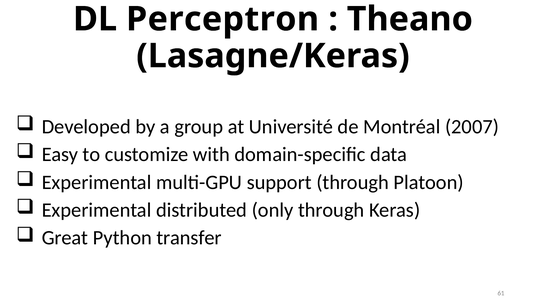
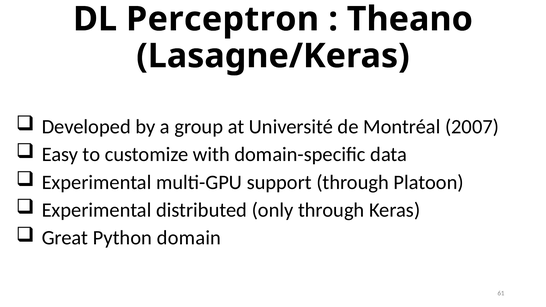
transfer: transfer -> domain (189, 238)
